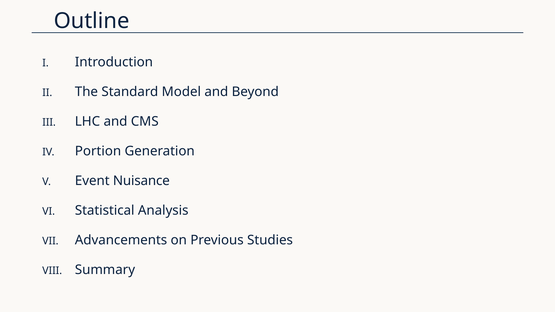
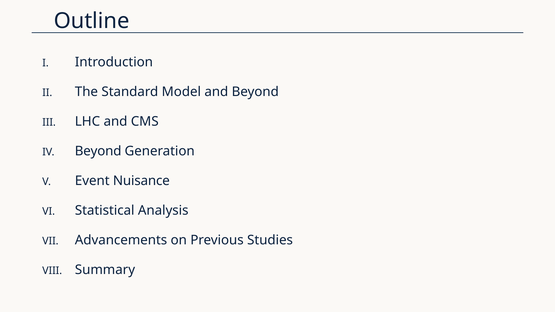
Portion: Portion -> Beyond (98, 151)
